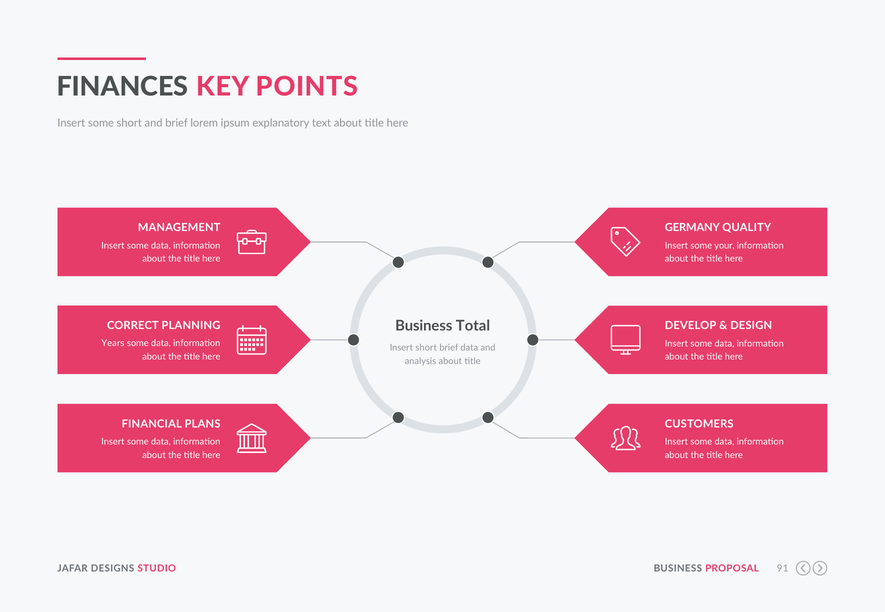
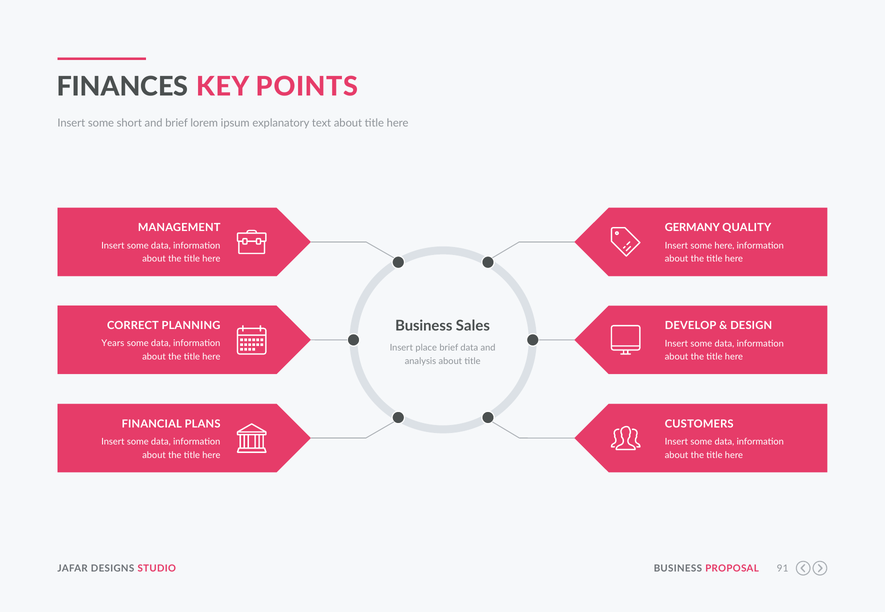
some your: your -> here (724, 246)
Total: Total -> Sales (473, 326)
Insert short: short -> place (426, 348)
